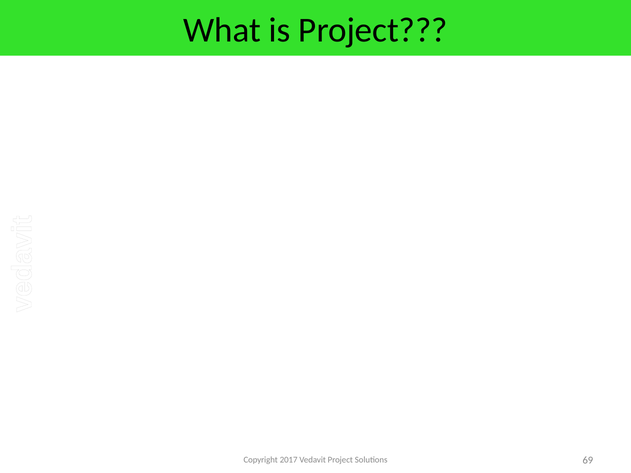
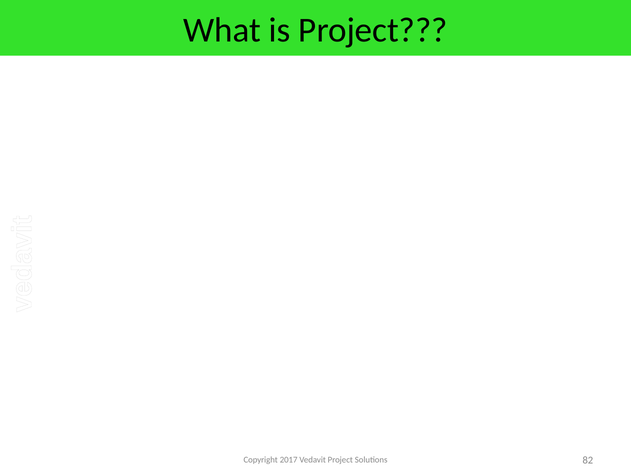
69: 69 -> 82 (588, 460)
